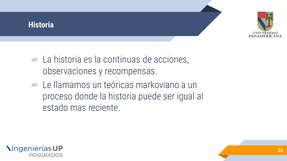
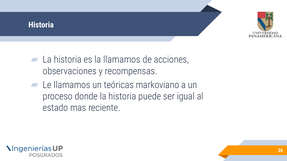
la continuas: continuas -> llamamos (122, 60)
